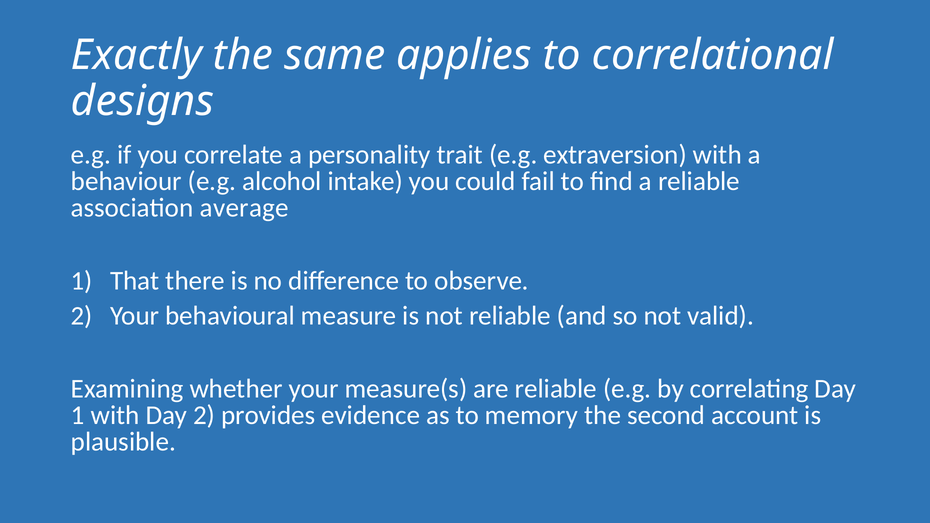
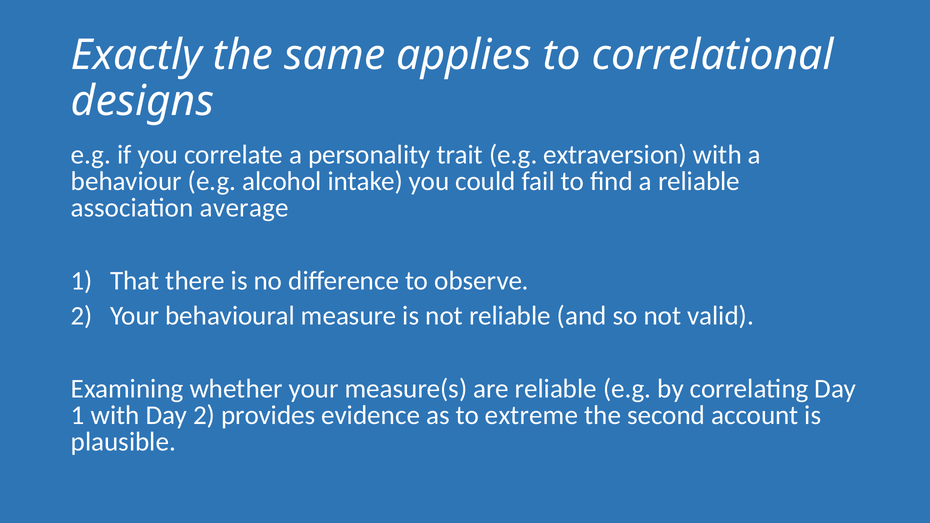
memory: memory -> extreme (531, 415)
